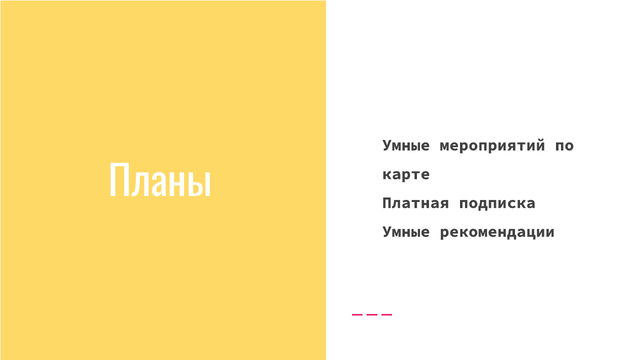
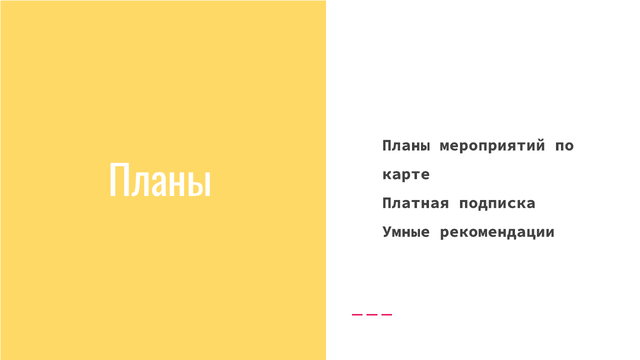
Умные: Умные -> Планы (406, 145)
